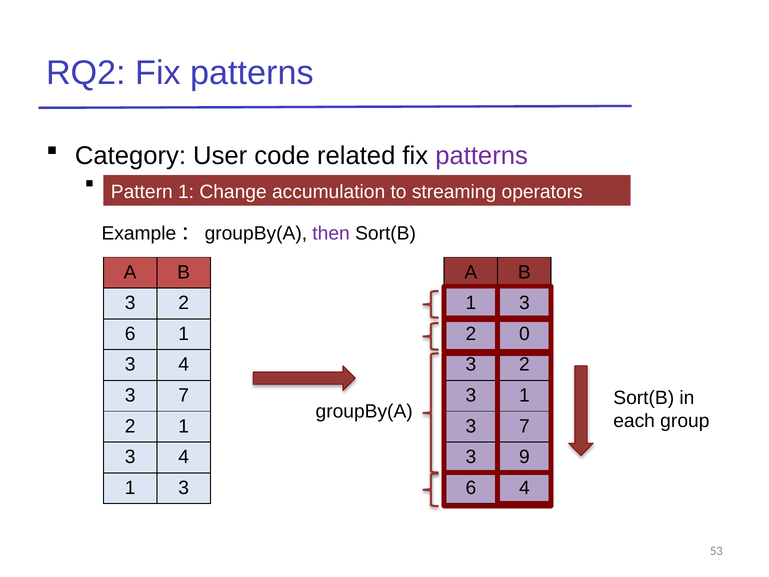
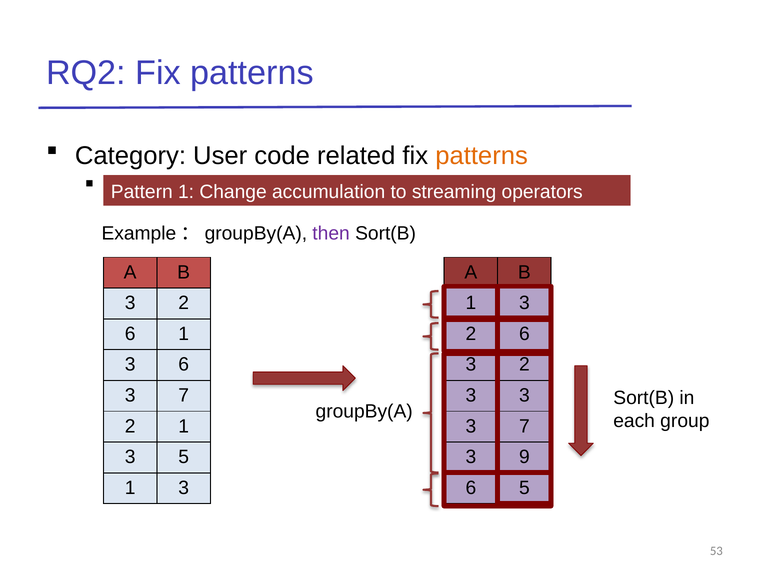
patterns colour: purple -> orange (482, 156)
0: 0 -> 6 (524, 334)
4: 4 -> 6 (184, 364)
1: 1 -> 3 (524, 395)
4: 4 -> 5 (184, 457)
6 4: 4 -> 5 (524, 488)
